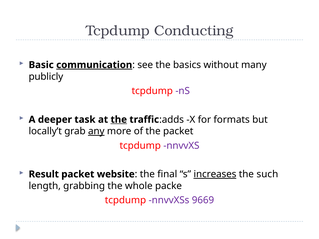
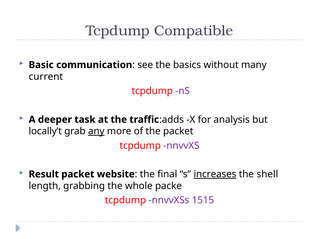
Conducting: Conducting -> Compatible (194, 31)
communication underline: present -> none (94, 65)
publicly: publicly -> current (46, 77)
the underline: present -> none (119, 120)
formats: formats -> analysis (232, 120)
such: such -> shell (267, 174)
9669: 9669 -> 1515 (203, 200)
